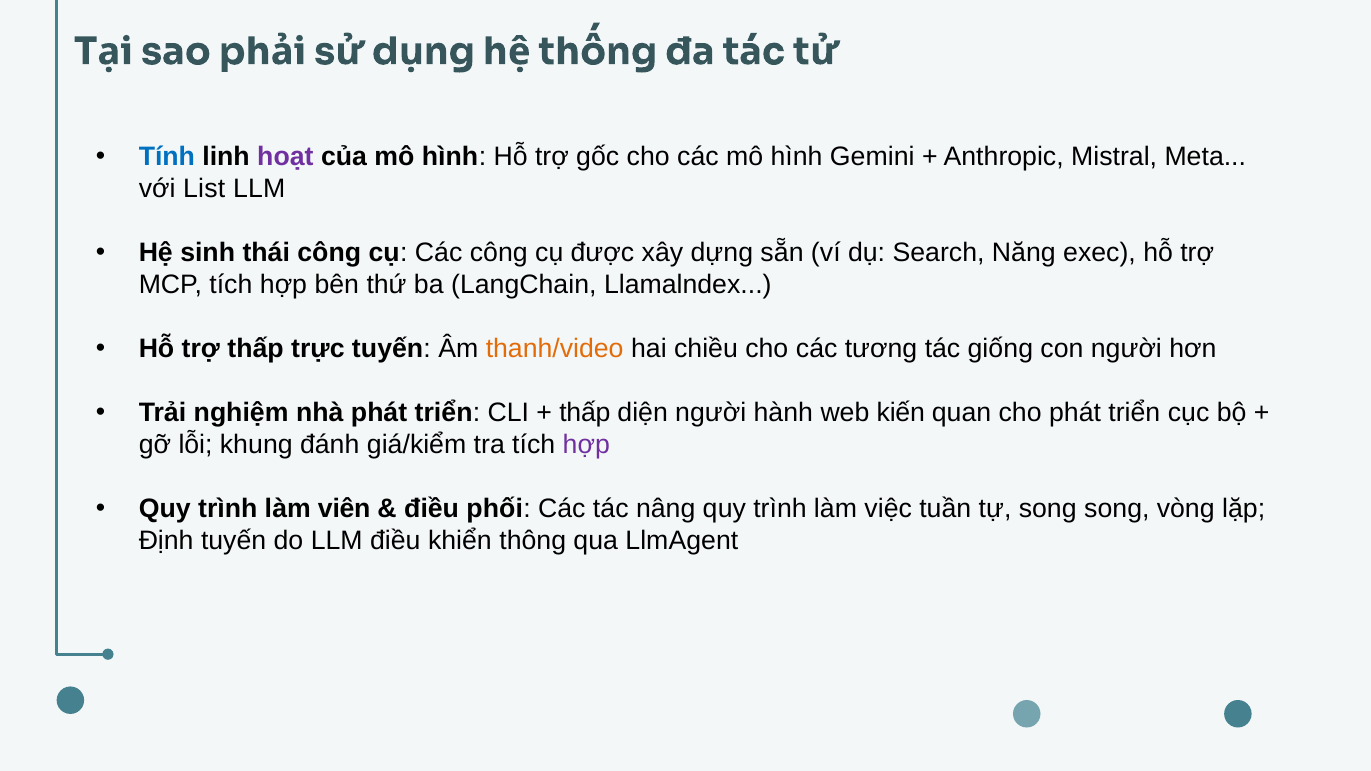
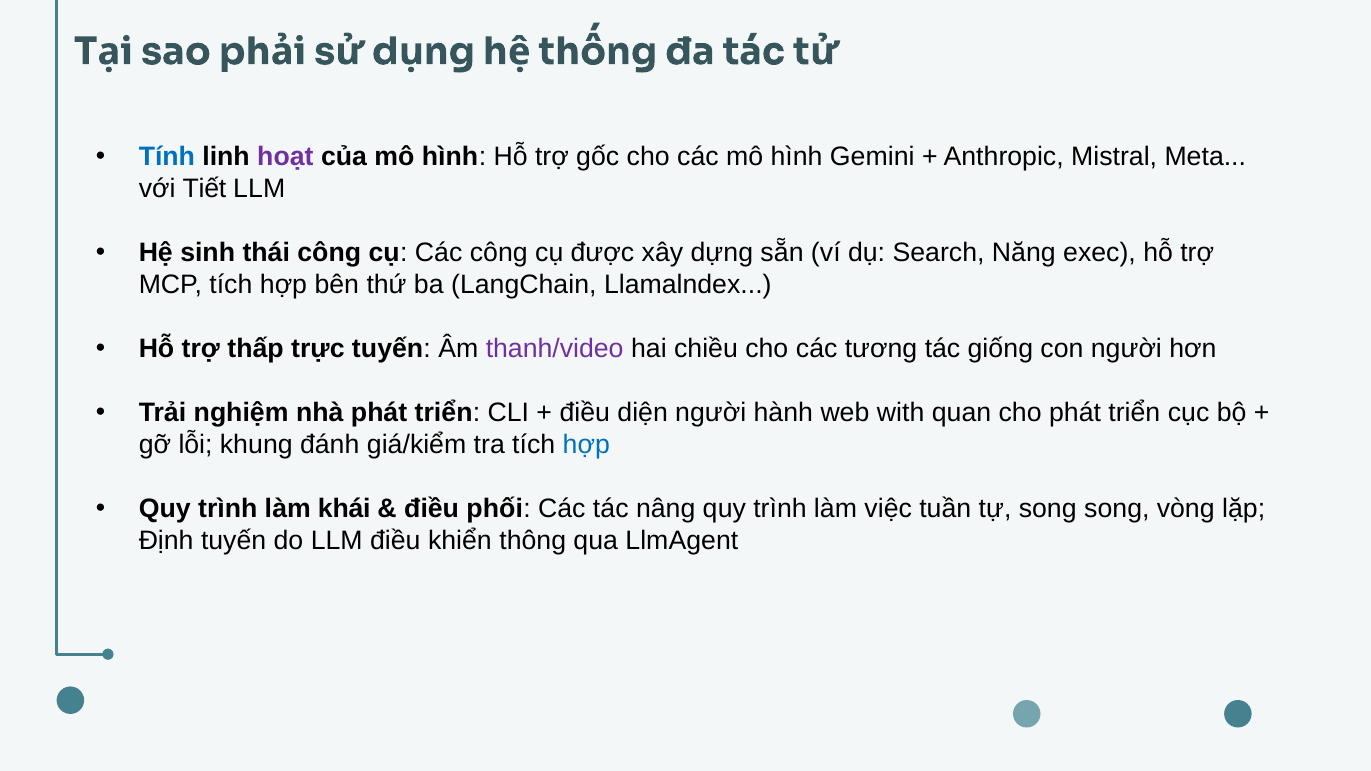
List: List -> Tiết (205, 189)
thanh/video colour: orange -> purple (555, 349)
thấp: thấp -> điều (585, 413)
kiến: kiến -> with (901, 413)
hợp colour: purple -> blue (586, 445)
viên: viên -> khái (344, 509)
